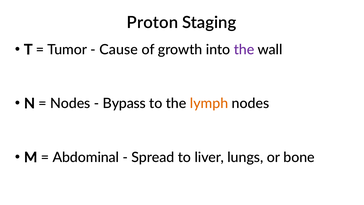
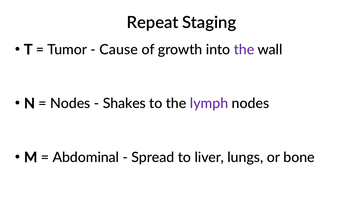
Proton: Proton -> Repeat (153, 23)
Bypass: Bypass -> Shakes (124, 103)
lymph colour: orange -> purple (209, 103)
